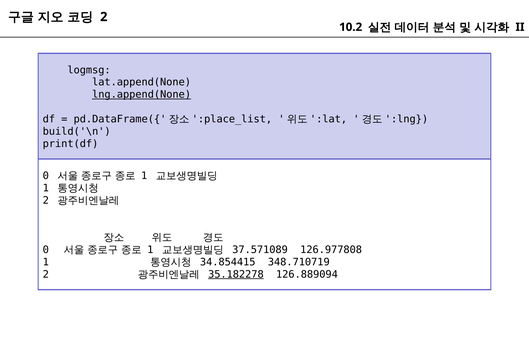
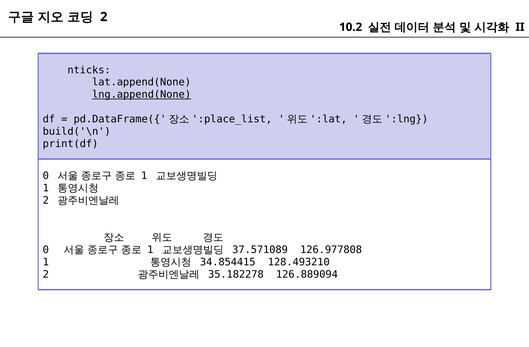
logmsg: logmsg -> nticks (89, 70)
348.710719: 348.710719 -> 128.493210 (299, 262)
35.182278 underline: present -> none (236, 275)
